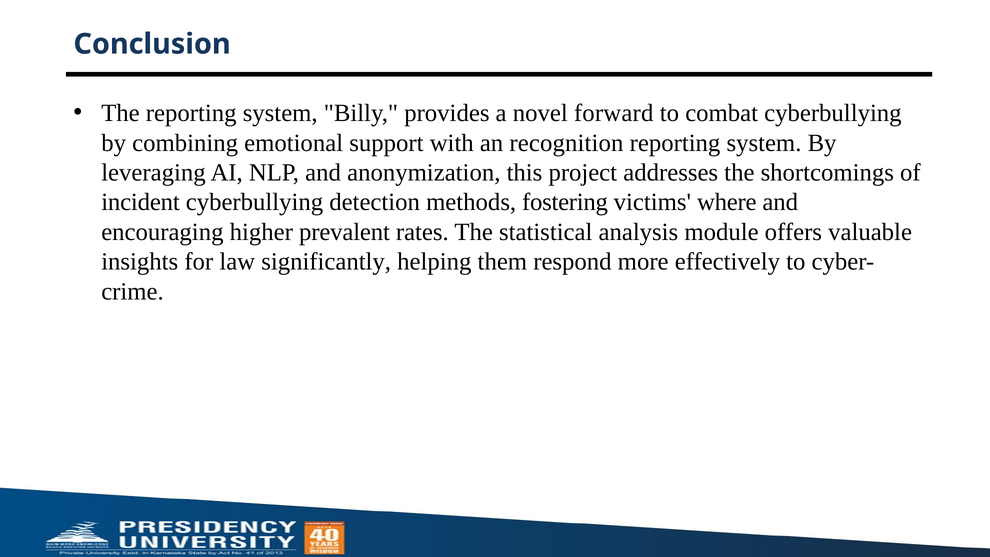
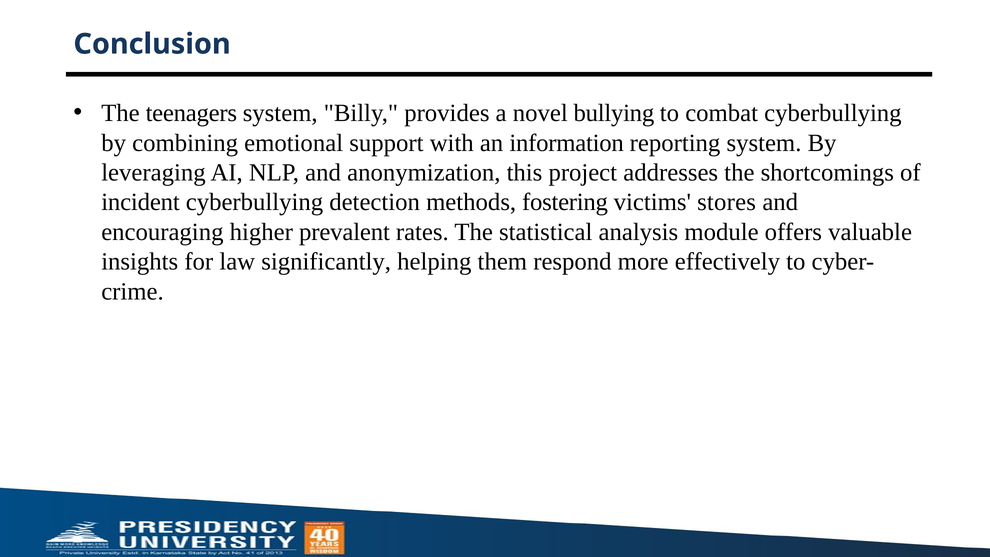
The reporting: reporting -> teenagers (191, 113)
forward: forward -> bullying (614, 113)
recognition: recognition -> information (567, 143)
where: where -> stores (727, 202)
